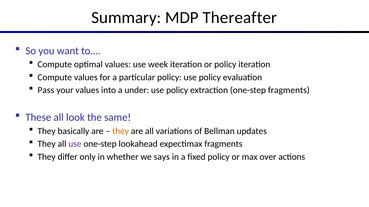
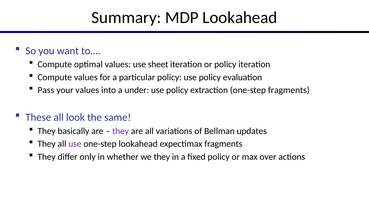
MDP Thereafter: Thereafter -> Lookahead (240, 18)
week: week -> sheet (158, 65)
they colour: orange -> purple (121, 131)
we says: says -> they (162, 157)
